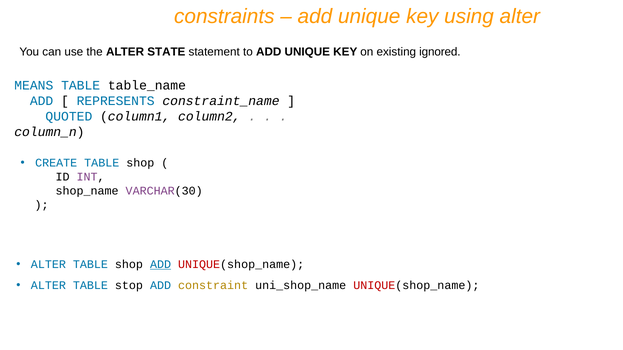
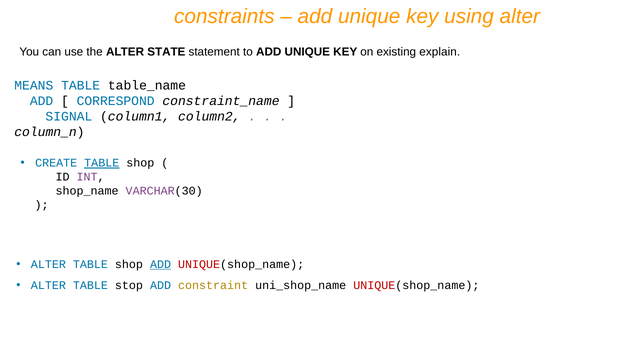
ignored: ignored -> explain (440, 52)
REPRESENTS: REPRESENTS -> CORRESPOND (116, 101)
QUOTED: QUOTED -> SIGNAL (69, 117)
TABLE underline: none -> present (102, 163)
